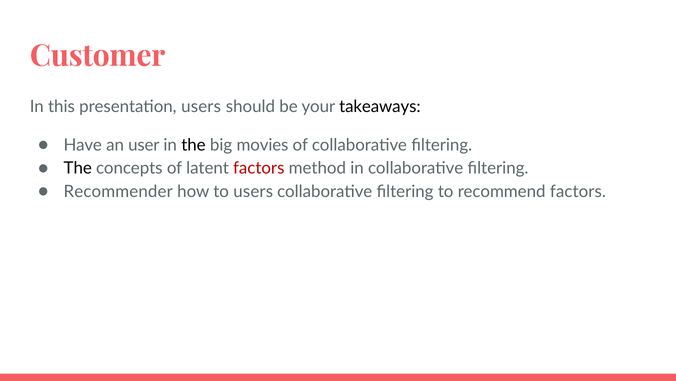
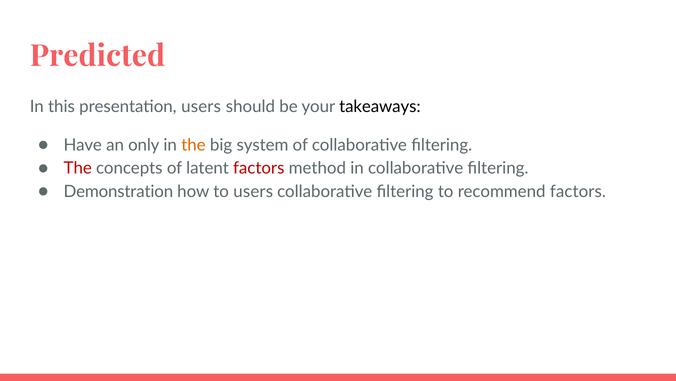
Customer: Customer -> Predicted (97, 56)
user: user -> only (144, 145)
the colour: black -> orange (193, 145)
movies: movies -> system (262, 145)
The colour: black -> red (78, 168)
Recommender: Recommender -> Demonstration (118, 191)
